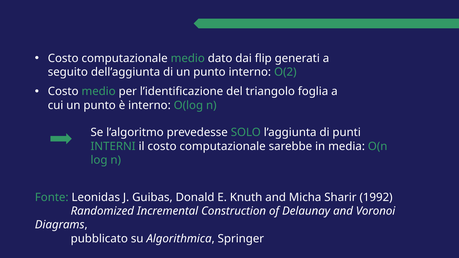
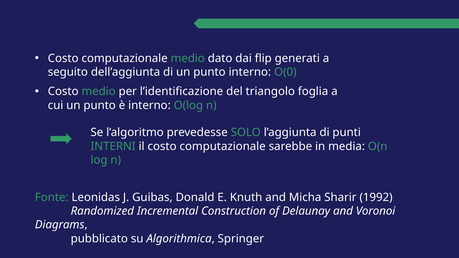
O(2: O(2 -> O(0 (285, 72)
